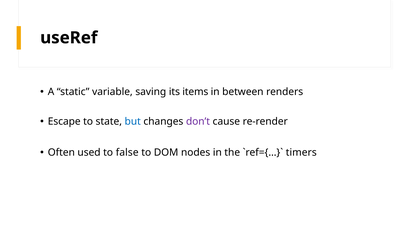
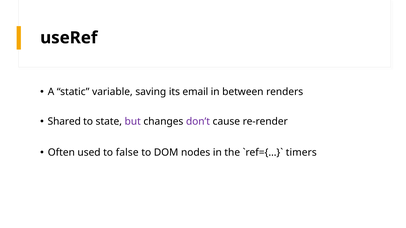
items: items -> email (195, 92)
Escape: Escape -> Shared (64, 122)
but colour: blue -> purple (133, 122)
